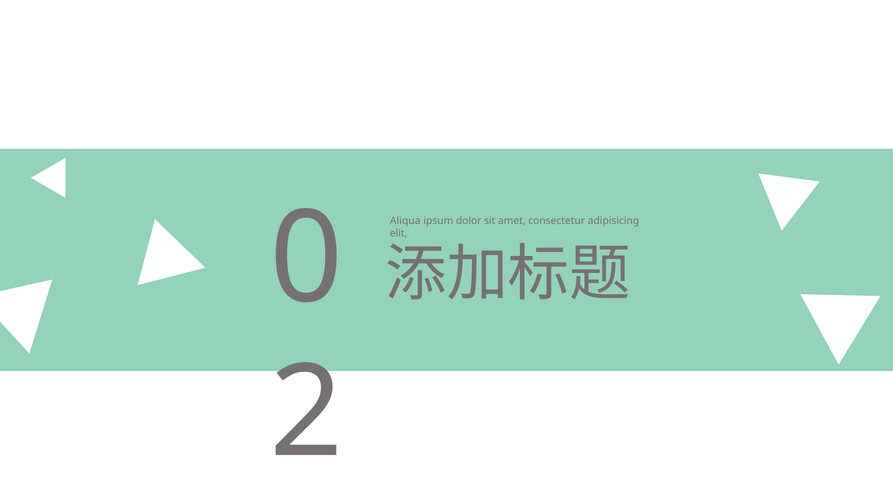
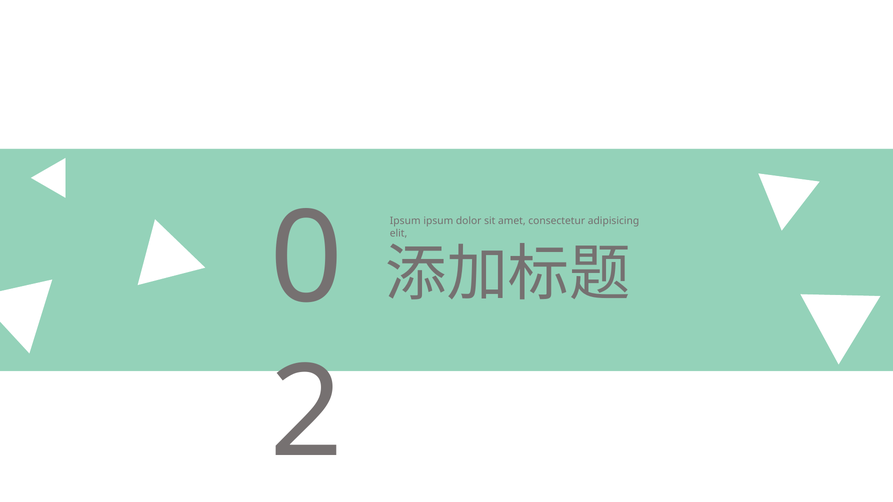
Aliqua: Aliqua -> Ipsum (405, 221)
